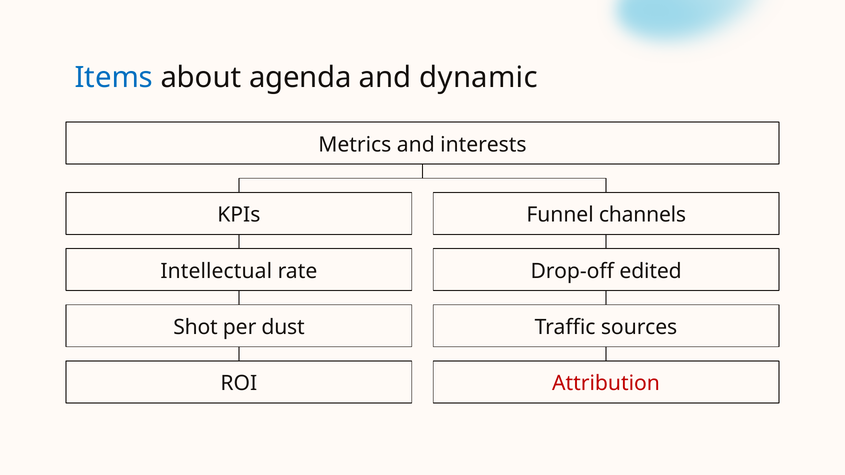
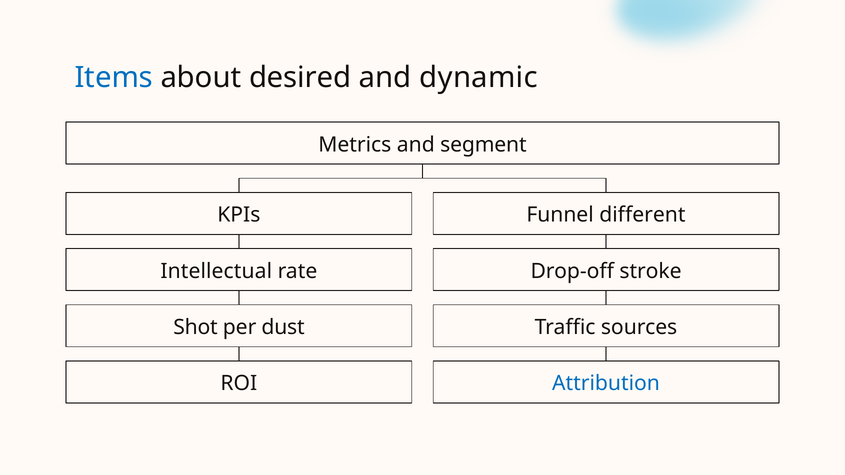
agenda: agenda -> desired (300, 78)
interests: interests -> segment (483, 145)
channels: channels -> different (642, 215)
edited: edited -> stroke (651, 271)
Attribution colour: red -> blue (606, 384)
